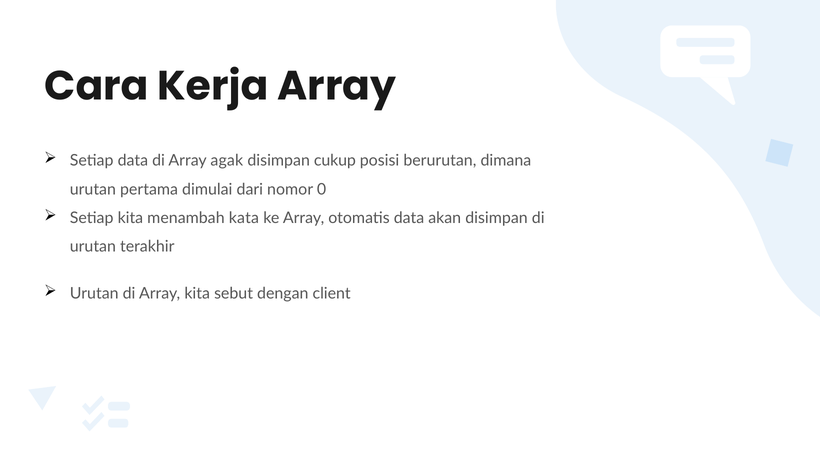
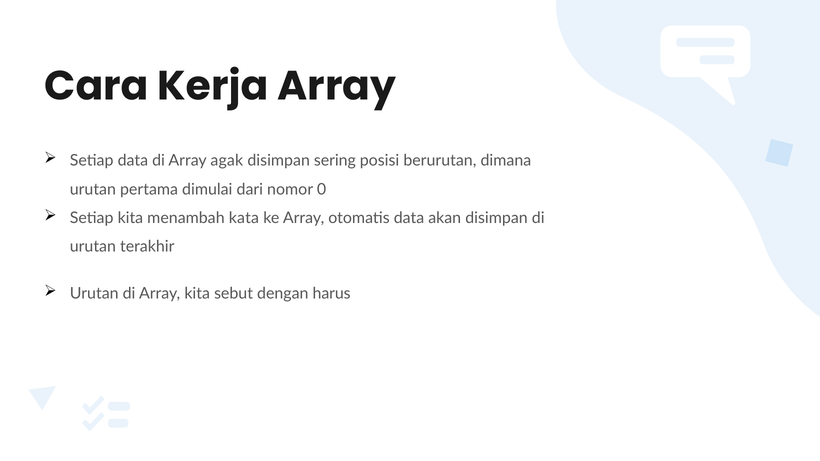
cukup: cukup -> sering (335, 161)
client: client -> harus (332, 294)
